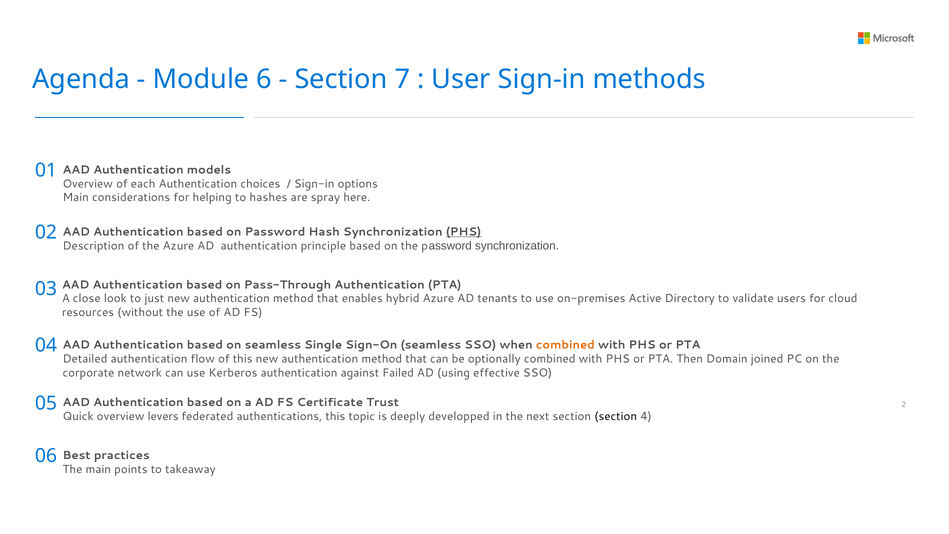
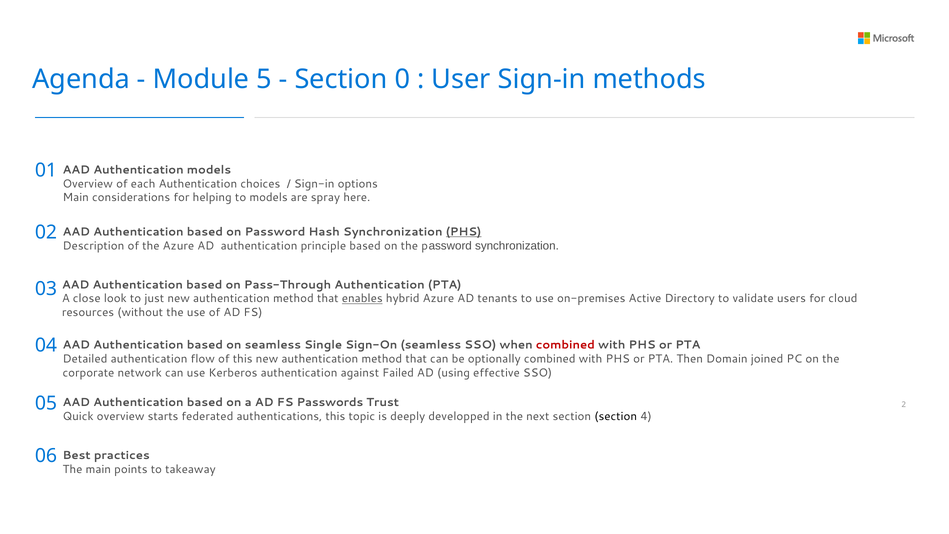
6: 6 -> 5 (264, 79)
7: 7 -> 0 (402, 79)
to hashes: hashes -> models (269, 198)
enables underline: none -> present (362, 298)
combined colour: orange -> red (565, 345)
Certificate: Certificate -> Passwords (330, 402)
levers: levers -> starts (163, 416)
